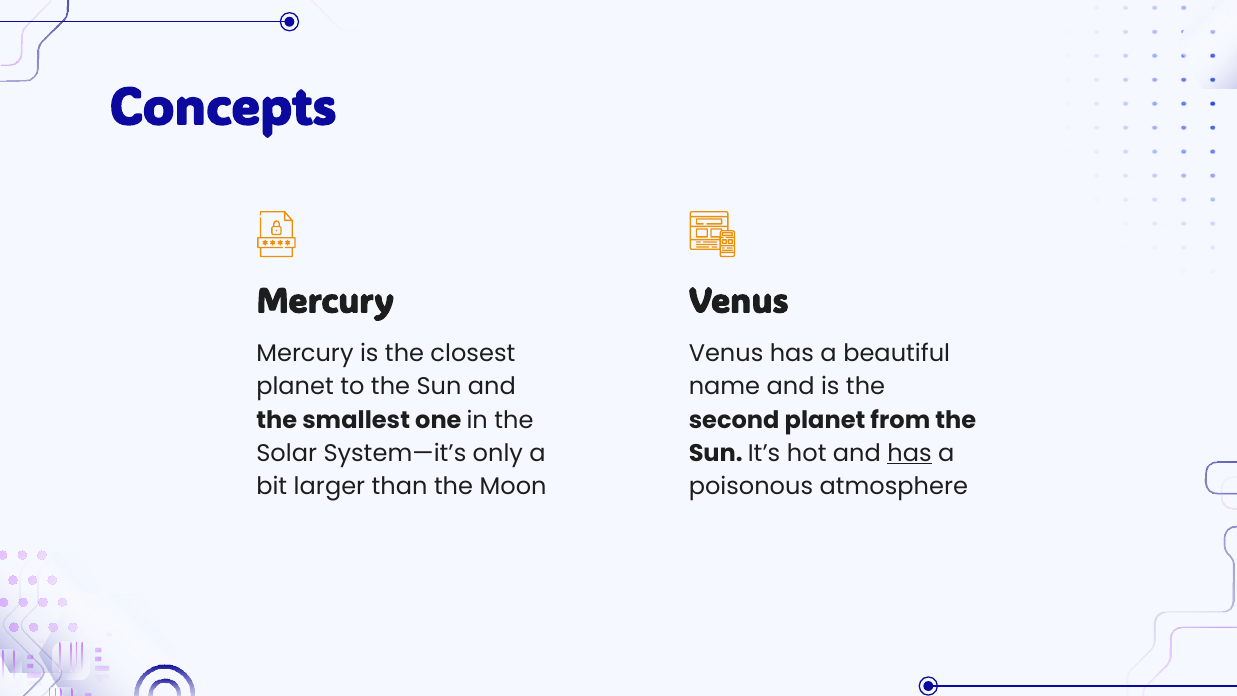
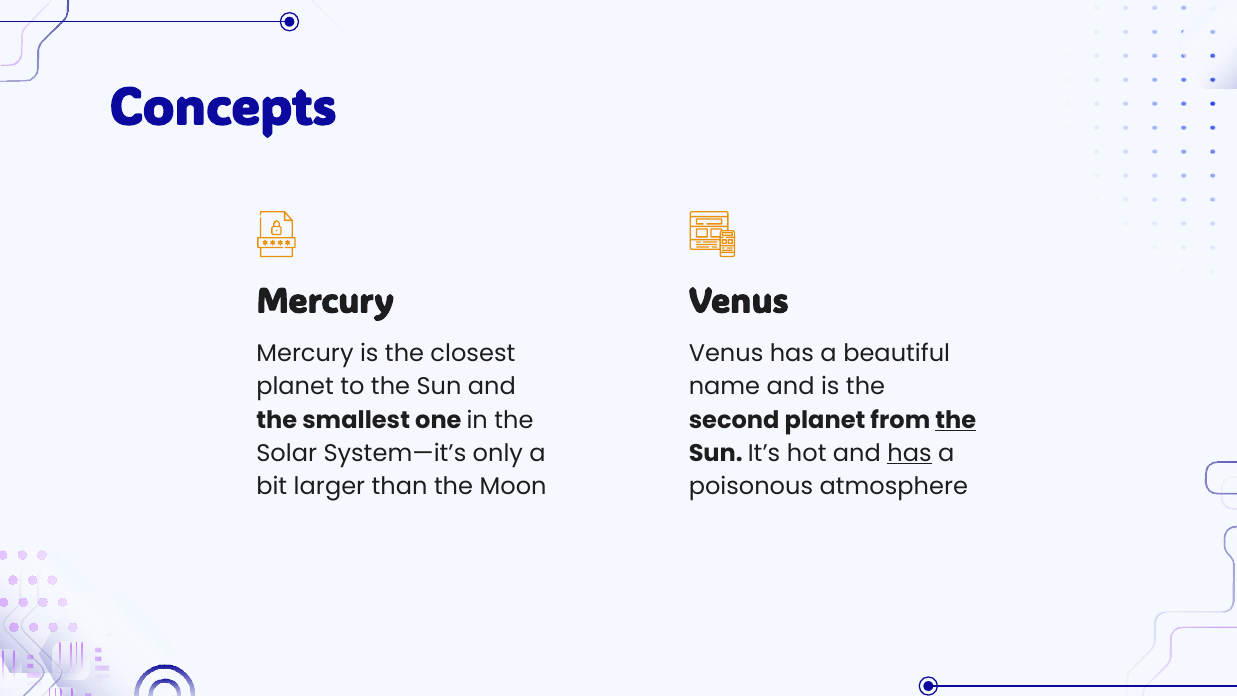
the underline: none -> present (956, 420)
